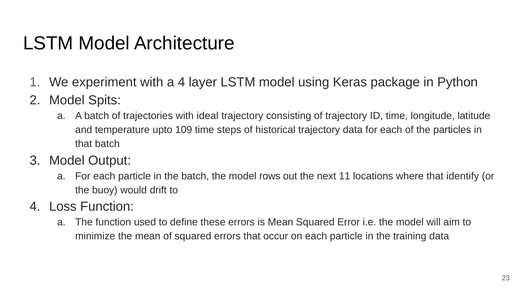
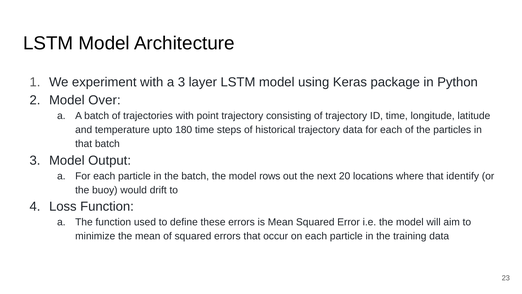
a 4: 4 -> 3 (181, 82)
Spits: Spits -> Over (104, 100)
ideal: ideal -> point (208, 116)
109: 109 -> 180 (184, 130)
11: 11 -> 20 (345, 176)
